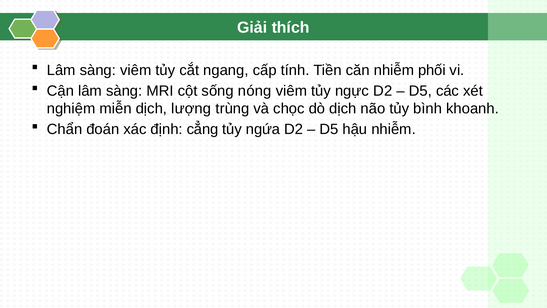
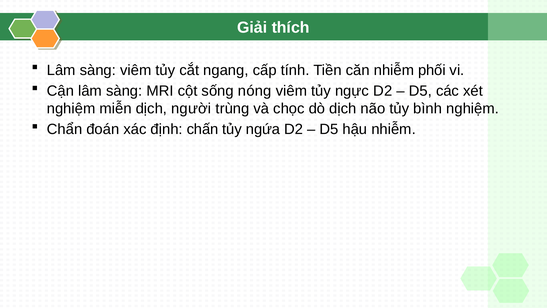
lượng: lượng -> người (191, 109)
bình khoanh: khoanh -> nghiệm (473, 109)
cẳng: cẳng -> chấn (203, 129)
